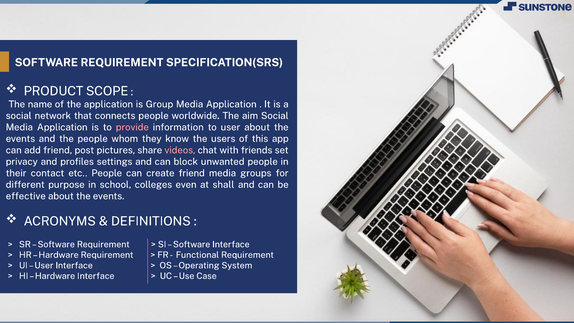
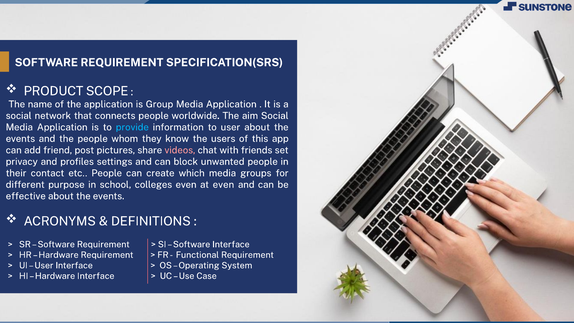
provide colour: pink -> light blue (132, 127)
create friend: friend -> which (192, 173)
at shall: shall -> even (223, 185)
